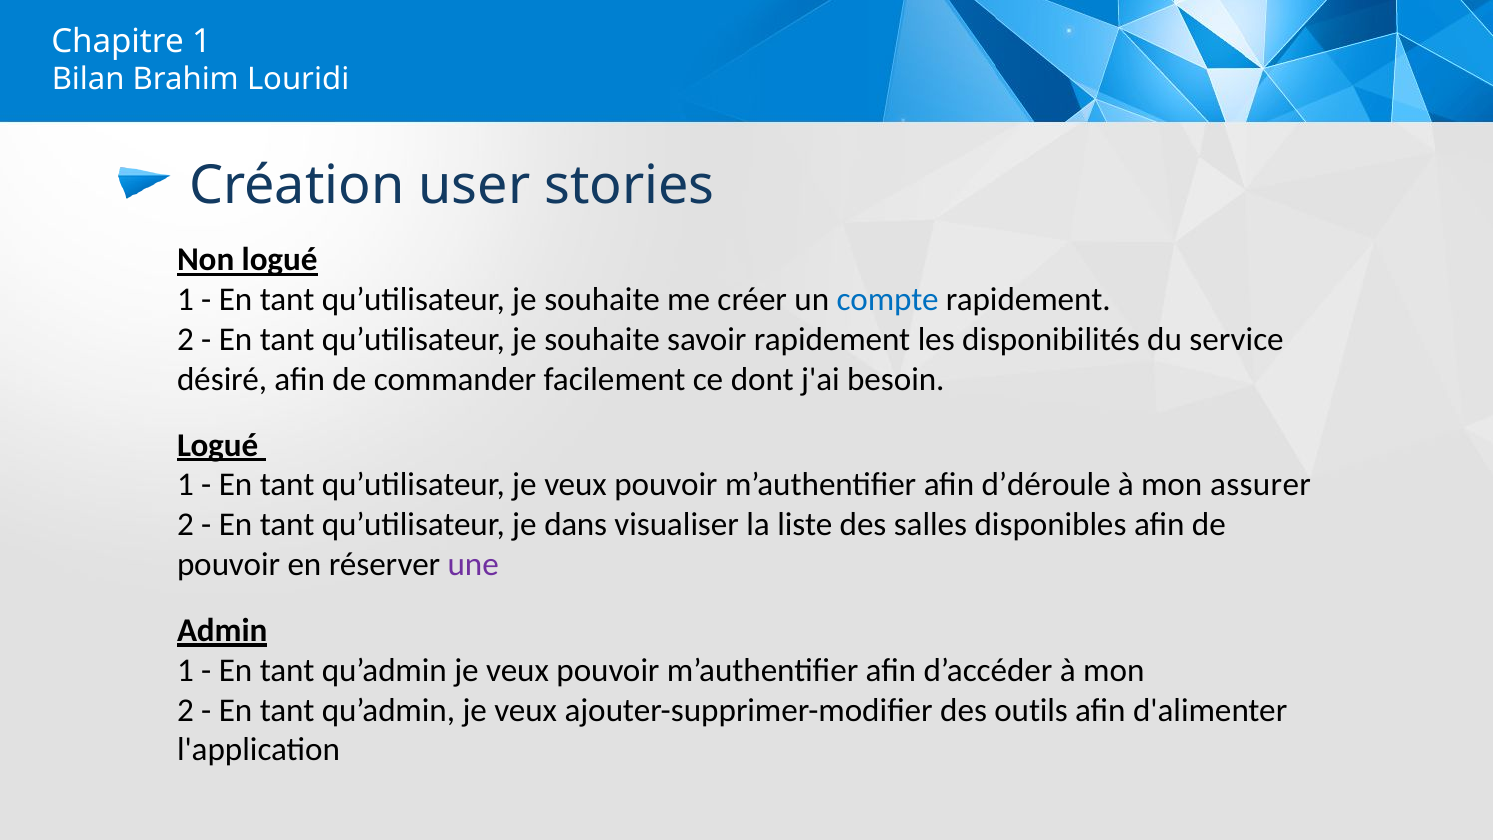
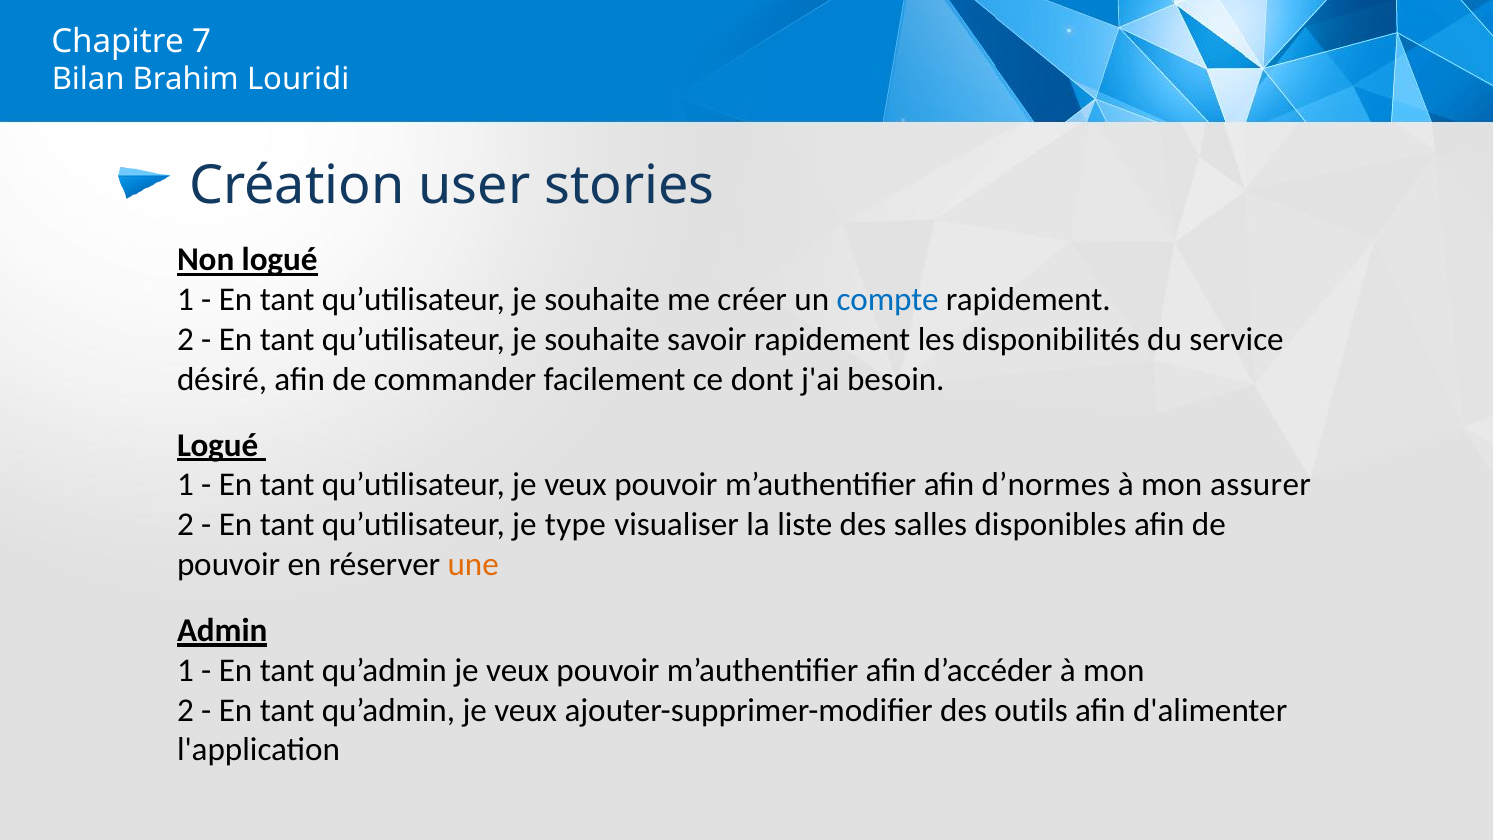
Chapitre 1: 1 -> 7 (202, 41)
d’déroule: d’déroule -> d’normes (1046, 485)
dans: dans -> type (575, 525)
une colour: purple -> orange (473, 564)
